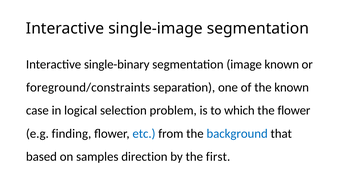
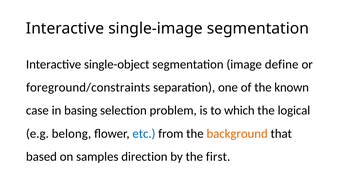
single-binary: single-binary -> single-object (117, 64)
image known: known -> define (282, 64)
logical: logical -> basing (81, 110)
the flower: flower -> logical (294, 110)
finding: finding -> belong (71, 133)
background colour: blue -> orange (237, 133)
